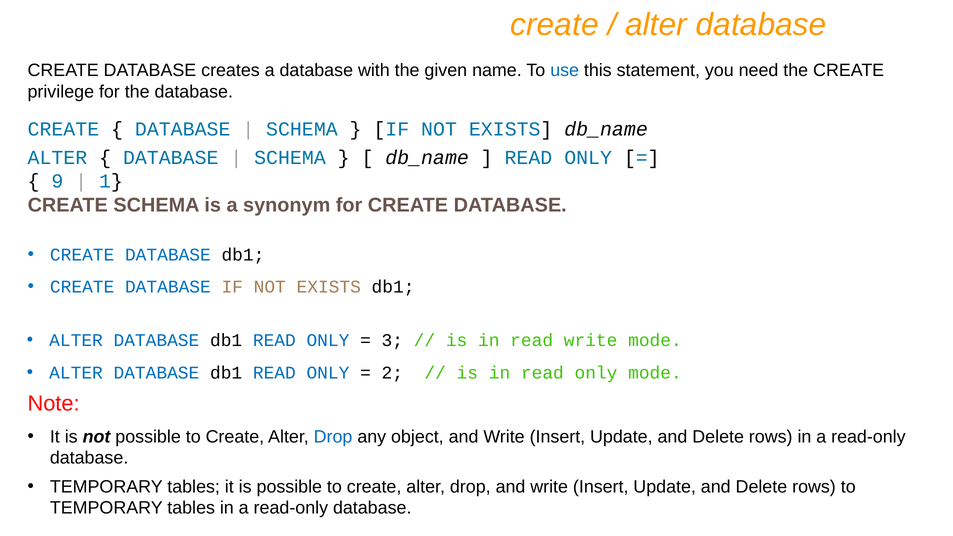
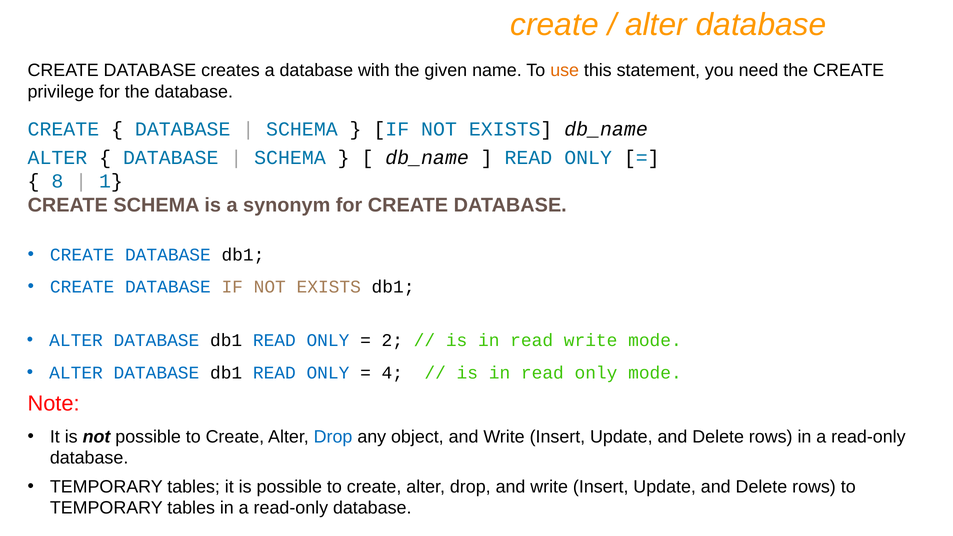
use colour: blue -> orange (565, 70)
9: 9 -> 8 (57, 181)
3: 3 -> 2 (392, 341)
2: 2 -> 4 (392, 373)
